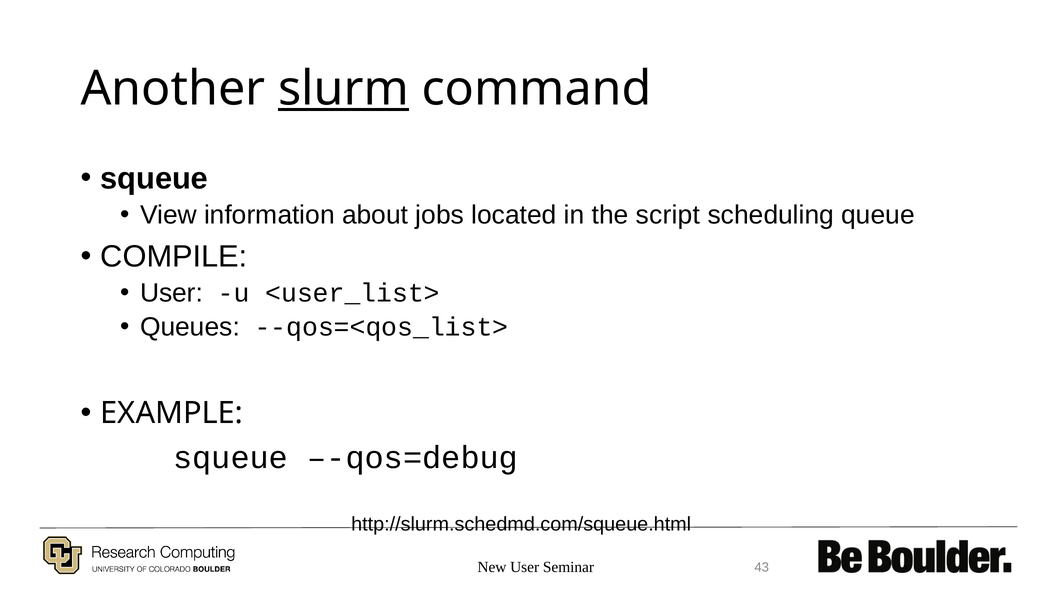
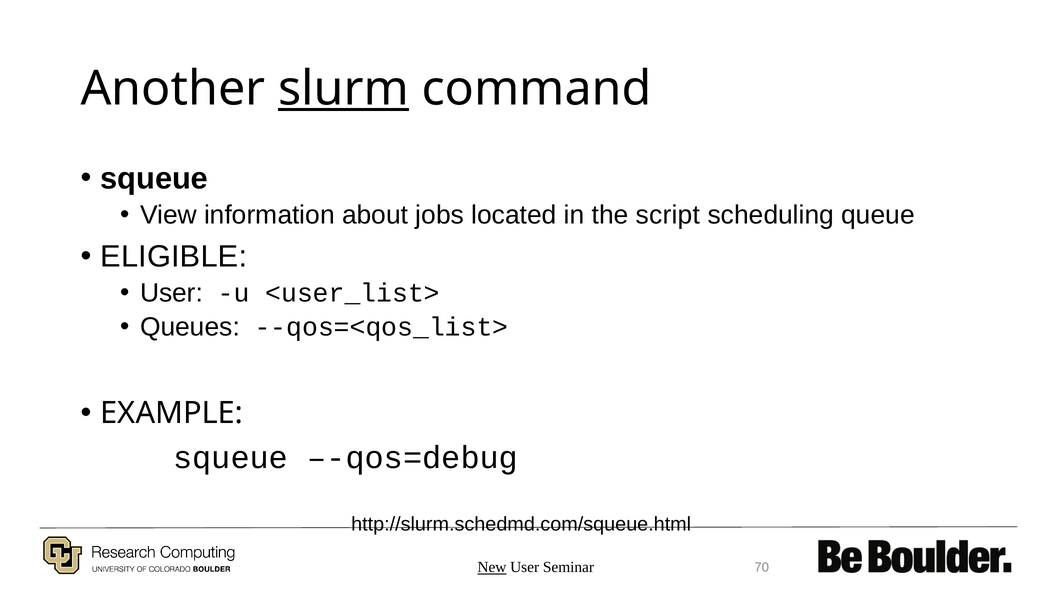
COMPILE: COMPILE -> ELIGIBLE (174, 257)
New underline: none -> present (492, 568)
43: 43 -> 70 (762, 568)
